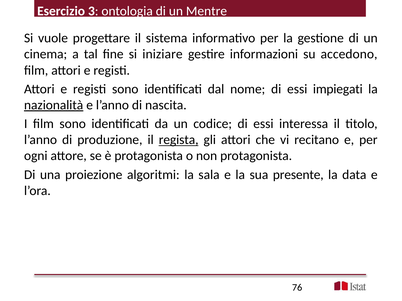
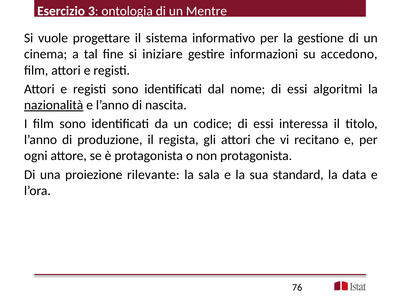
impiegati: impiegati -> algoritmi (338, 89)
regista underline: present -> none (179, 140)
algoritmi: algoritmi -> rilevante (153, 175)
presente: presente -> standard (298, 175)
